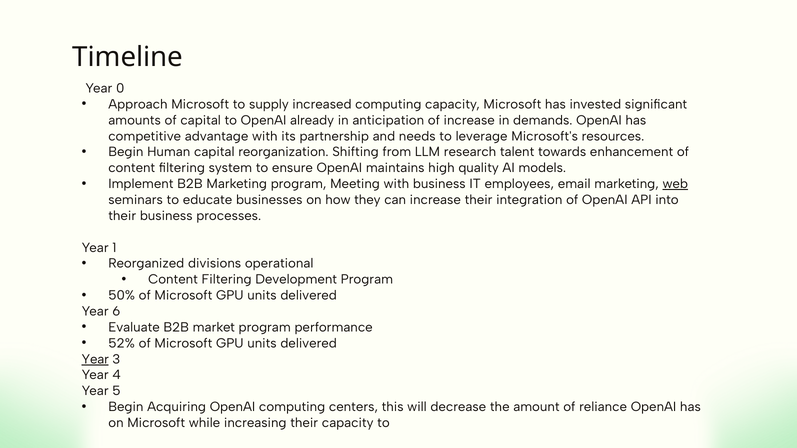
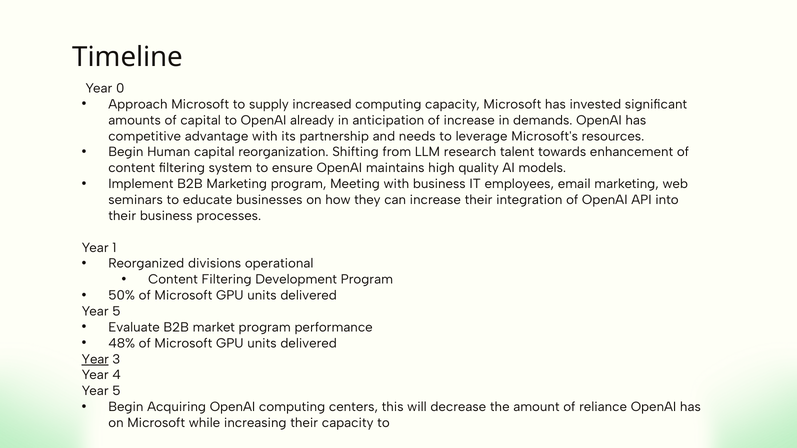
web underline: present -> none (675, 184)
6: 6 -> 5 (116, 312)
52%: 52% -> 48% (122, 343)
